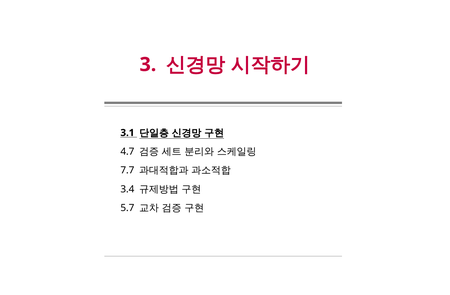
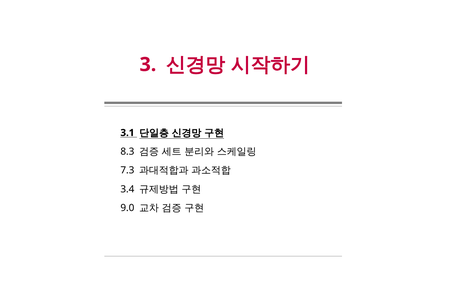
4.7: 4.7 -> 8.3 (127, 152)
7.7: 7.7 -> 7.3 (127, 171)
5.7: 5.7 -> 9.0 (127, 208)
